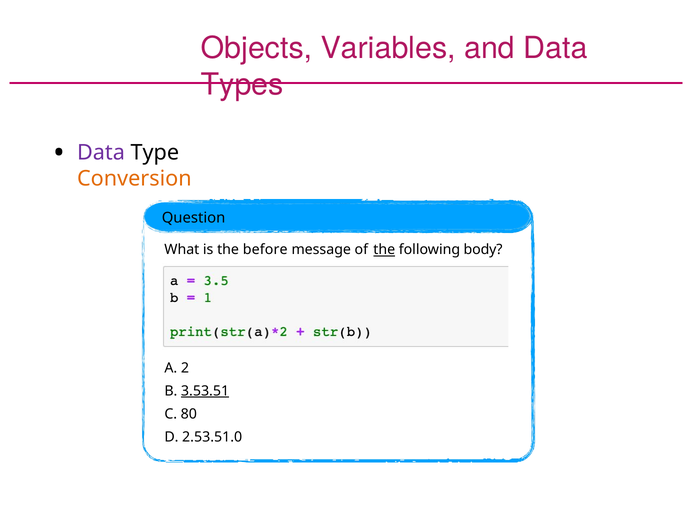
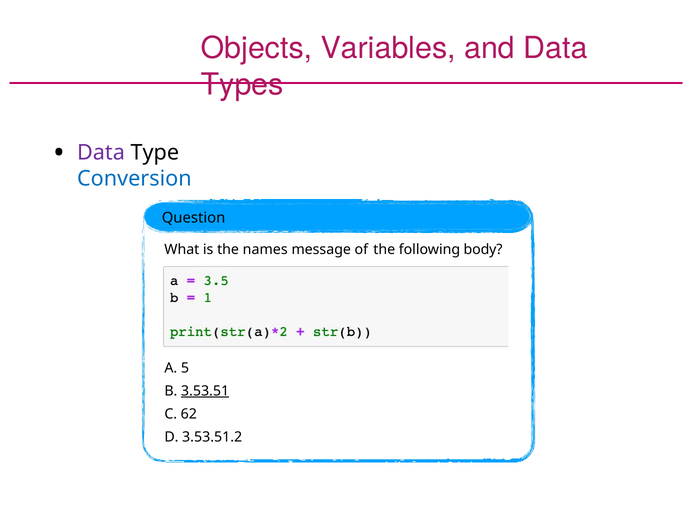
Conversion colour: orange -> blue (134, 179)
before: before -> names (265, 250)
the underline: present -> none (384, 250)
2: 2 -> 5 (185, 368)
80: 80 -> 62 (189, 414)
2.53.51.0: 2.53.51.0 -> 3.53.51.2 (212, 437)
